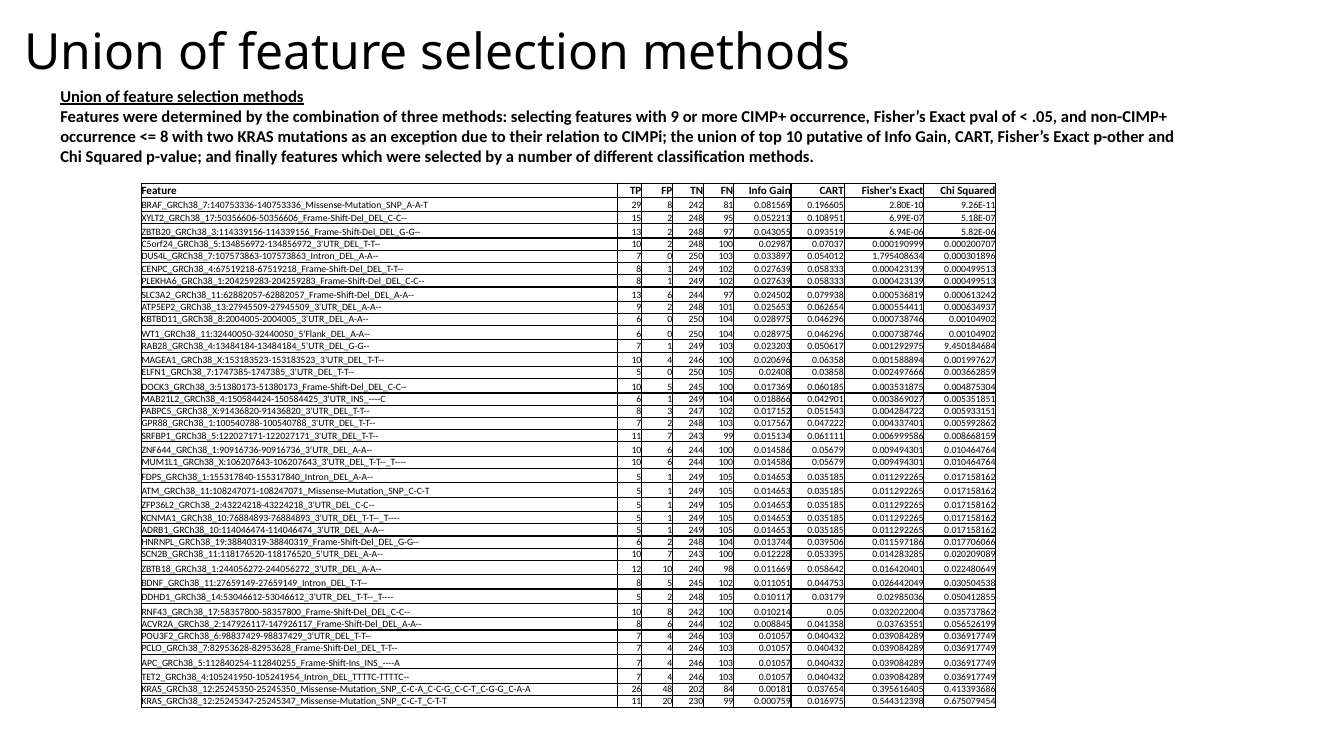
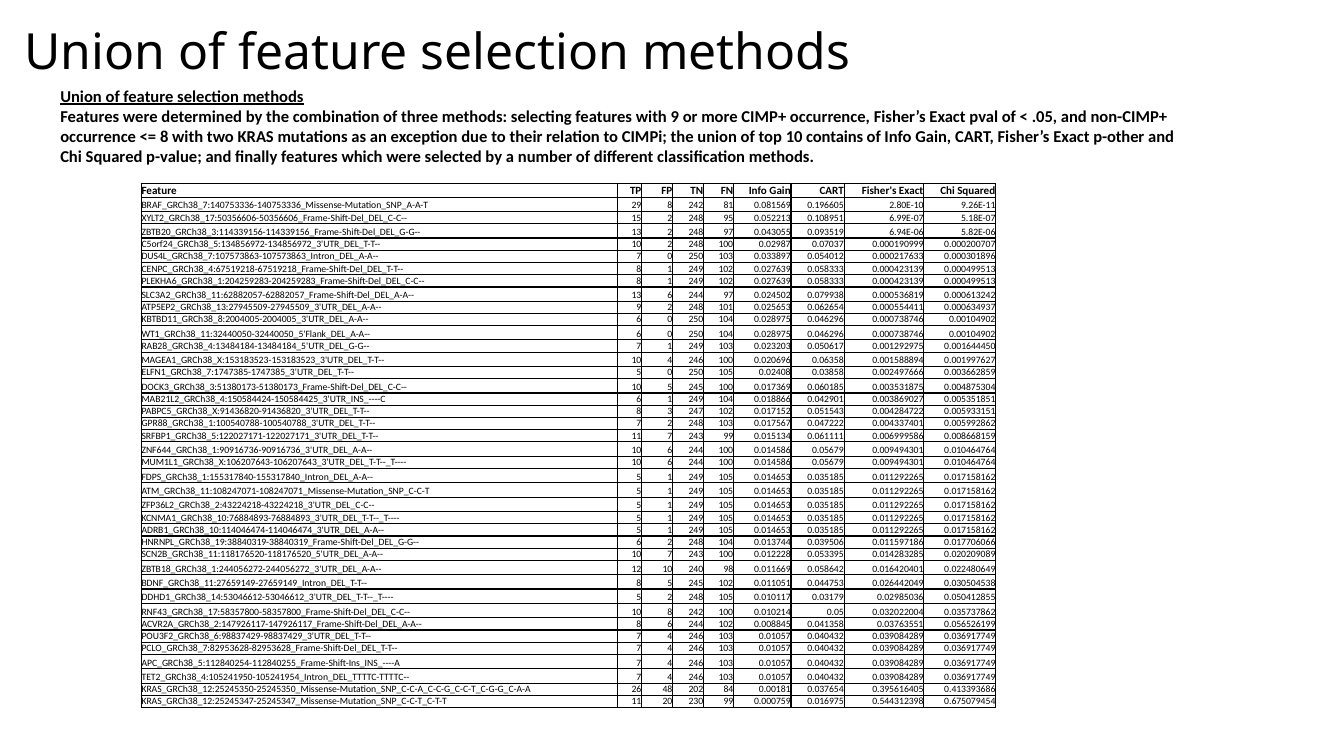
putative: putative -> contains (835, 137)
1.795408634: 1.795408634 -> 0.000217633 (898, 257)
9.450184684: 9.450184684 -> 0.001644450 (970, 346)
